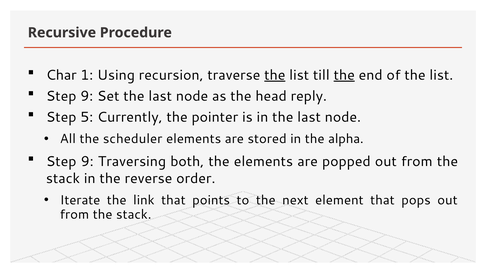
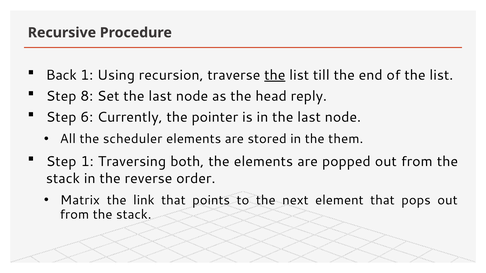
Char: Char -> Back (61, 75)
the underline: present -> none (344, 75)
9: 9 -> 8 (87, 96)
5: 5 -> 6 (87, 117)
alpha: alpha -> them (346, 139)
9: 9 -> 1 (87, 162)
Iterate: Iterate -> Matrix (80, 200)
